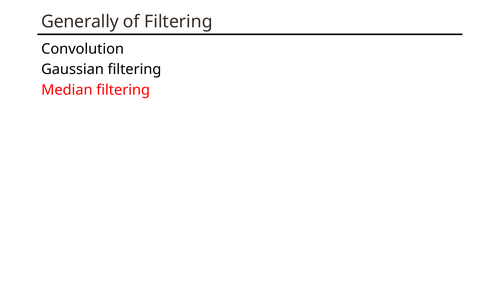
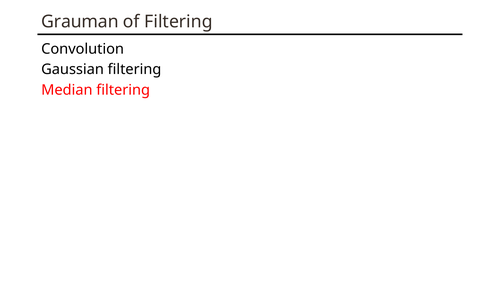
Generally: Generally -> Grauman (80, 22)
